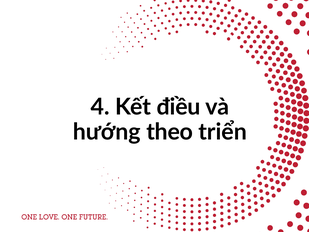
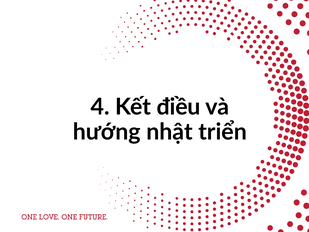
theo: theo -> nhật (170, 132)
